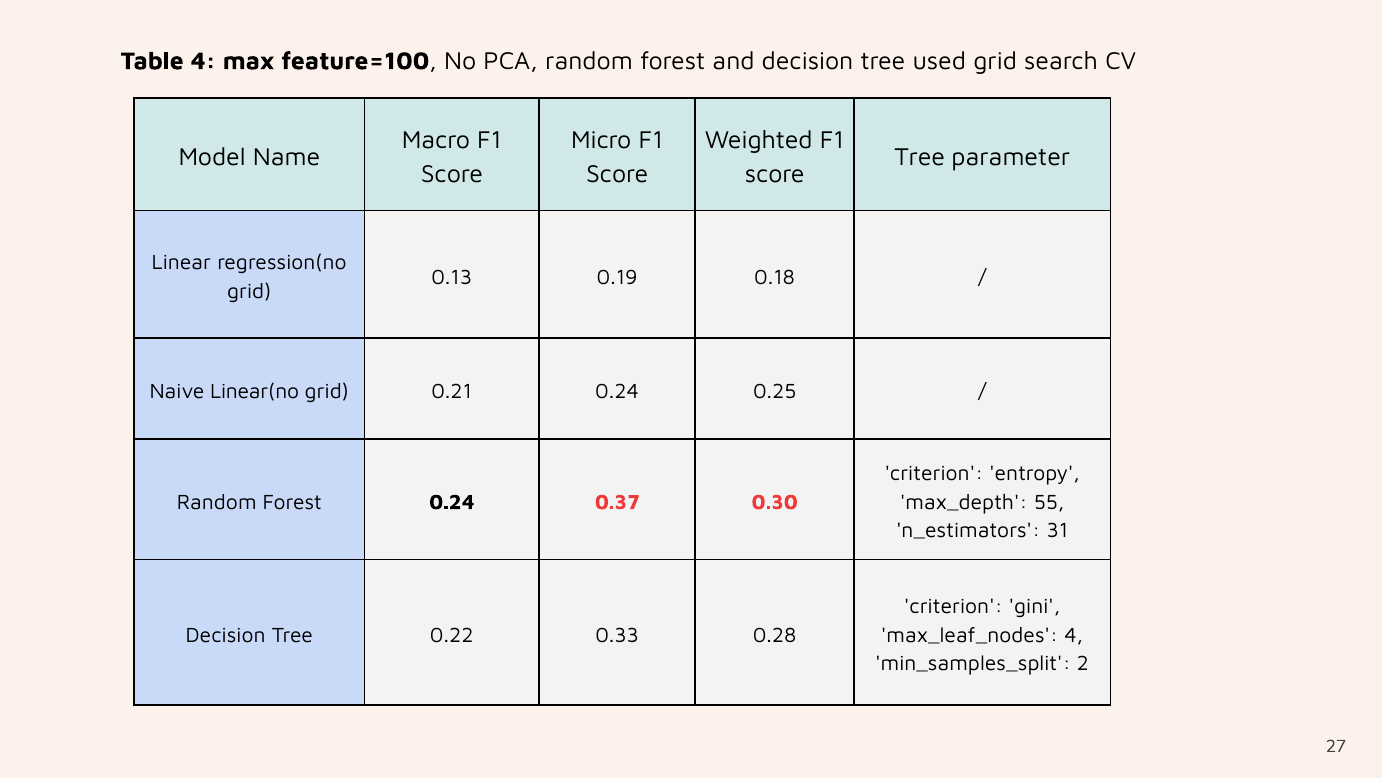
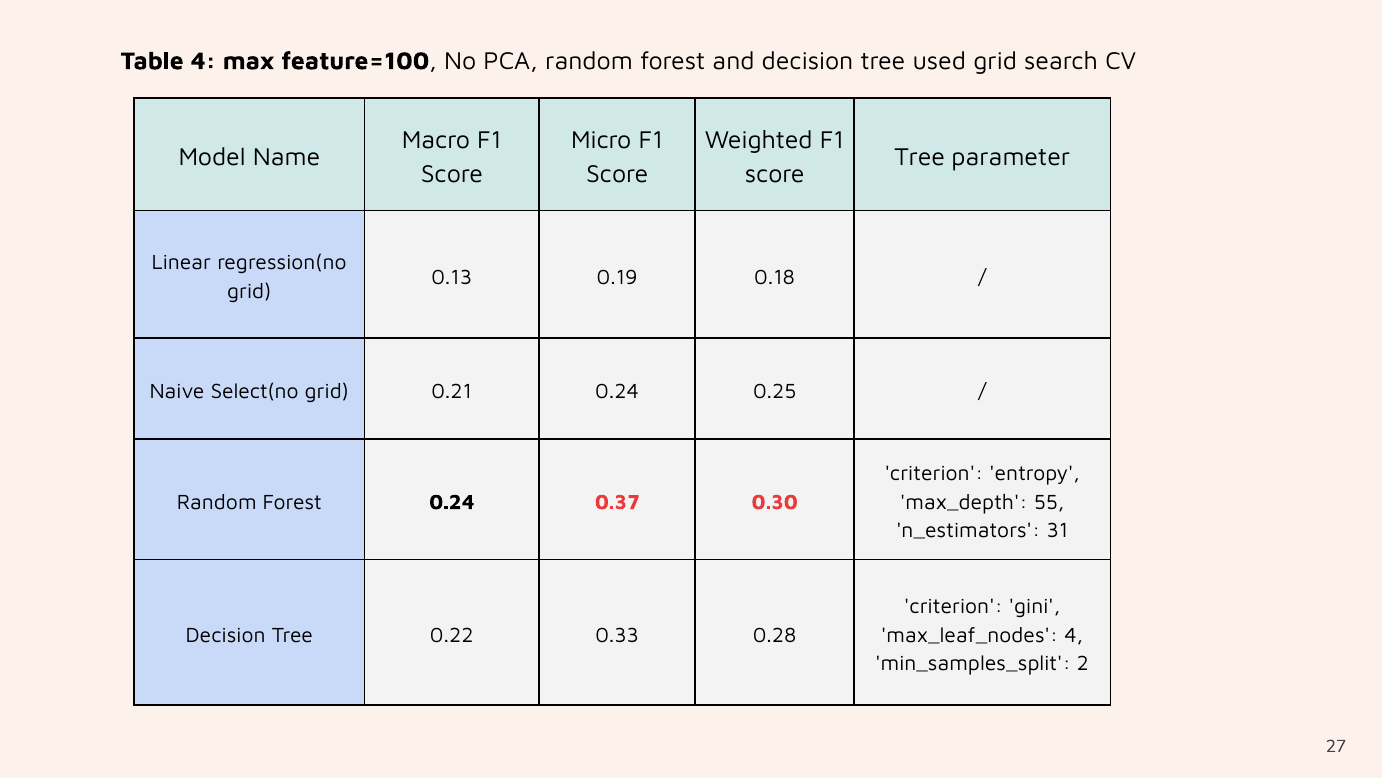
Linear(no: Linear(no -> Select(no (255, 391)
